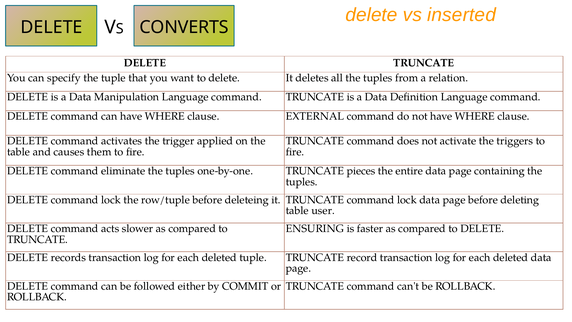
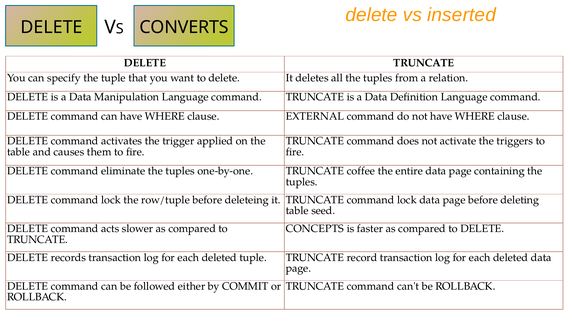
pieces: pieces -> coffee (361, 171)
user: user -> seed (323, 211)
ENSURING: ENSURING -> CONCEPTS (315, 229)
